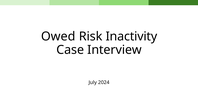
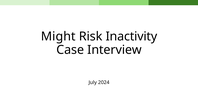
Owed: Owed -> Might (58, 36)
